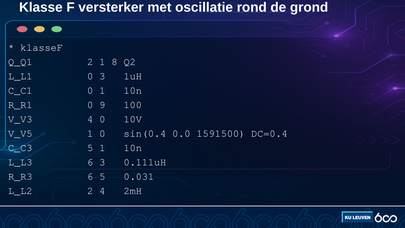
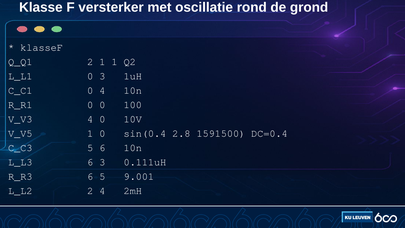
1 8: 8 -> 1 (115, 62)
0 1: 1 -> 4 (102, 90)
0 9: 9 -> 0 (102, 105)
0.0: 0.0 -> 2.8 (181, 133)
5 1: 1 -> 6 (102, 148)
0.031: 0.031 -> 9.001 (139, 176)
